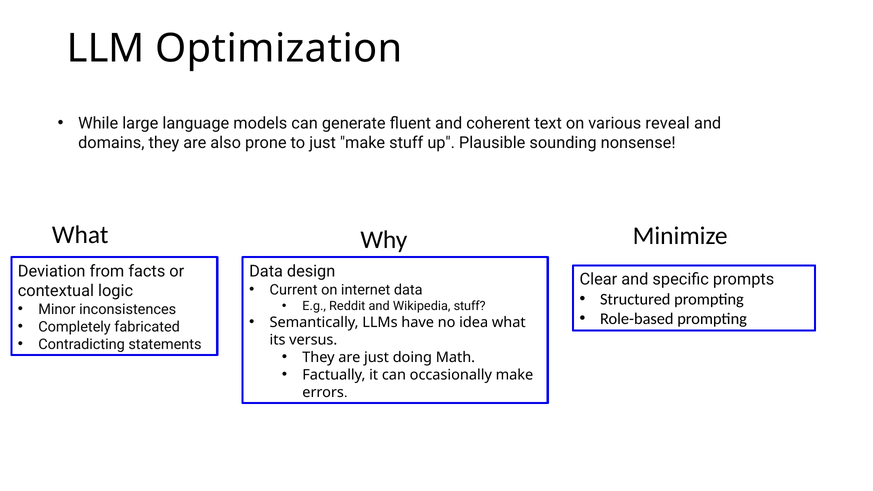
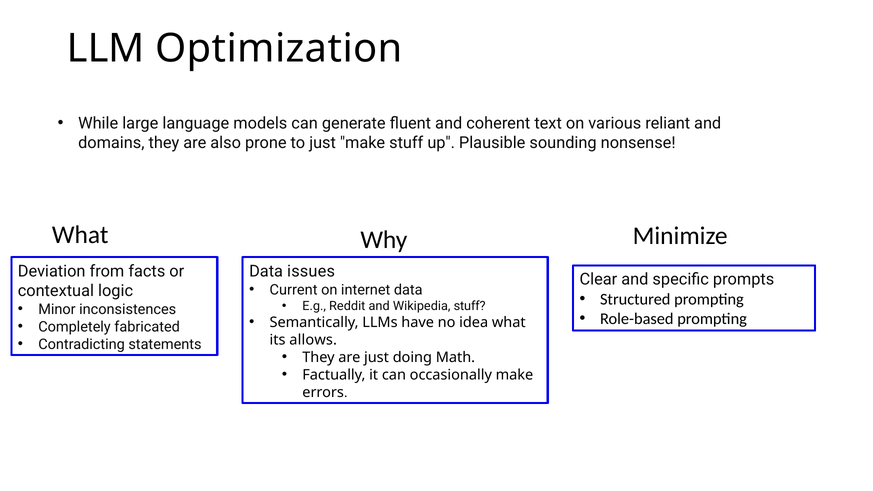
reveal: reveal -> reliant (668, 123)
design: design -> issues (311, 271)
versus: versus -> allows (313, 340)
